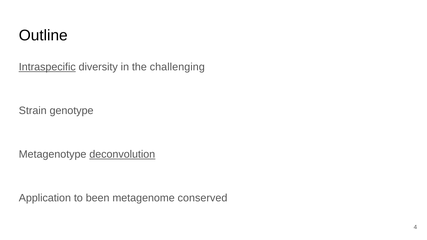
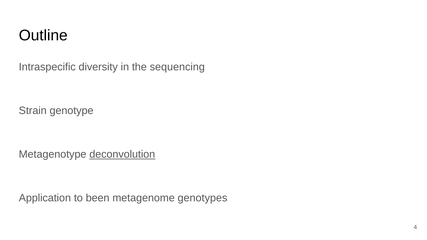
Intraspecific underline: present -> none (47, 67)
challenging: challenging -> sequencing (177, 67)
conserved: conserved -> genotypes (203, 198)
